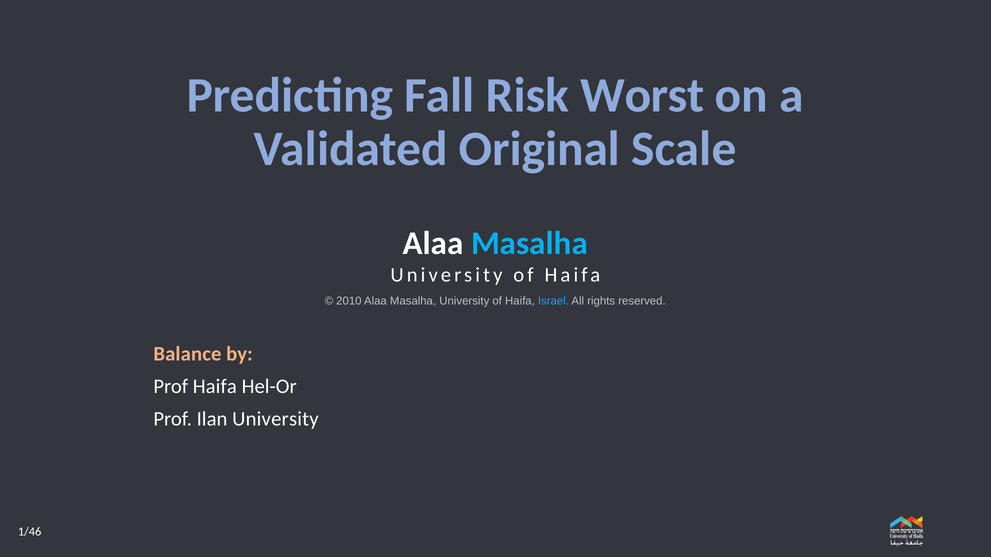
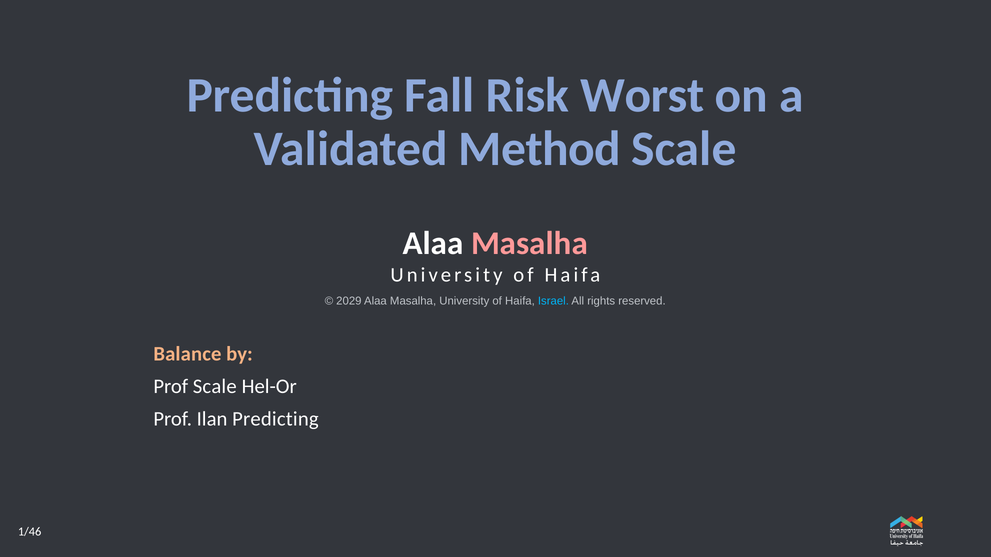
Original: Original -> Method (540, 149)
Masalha colour: light blue -> pink (529, 244)
2010: 2010 -> 2029 (349, 301)
Prof Haifa: Haifa -> Scale (215, 387)
Ilan University: University -> Predicting (275, 419)
